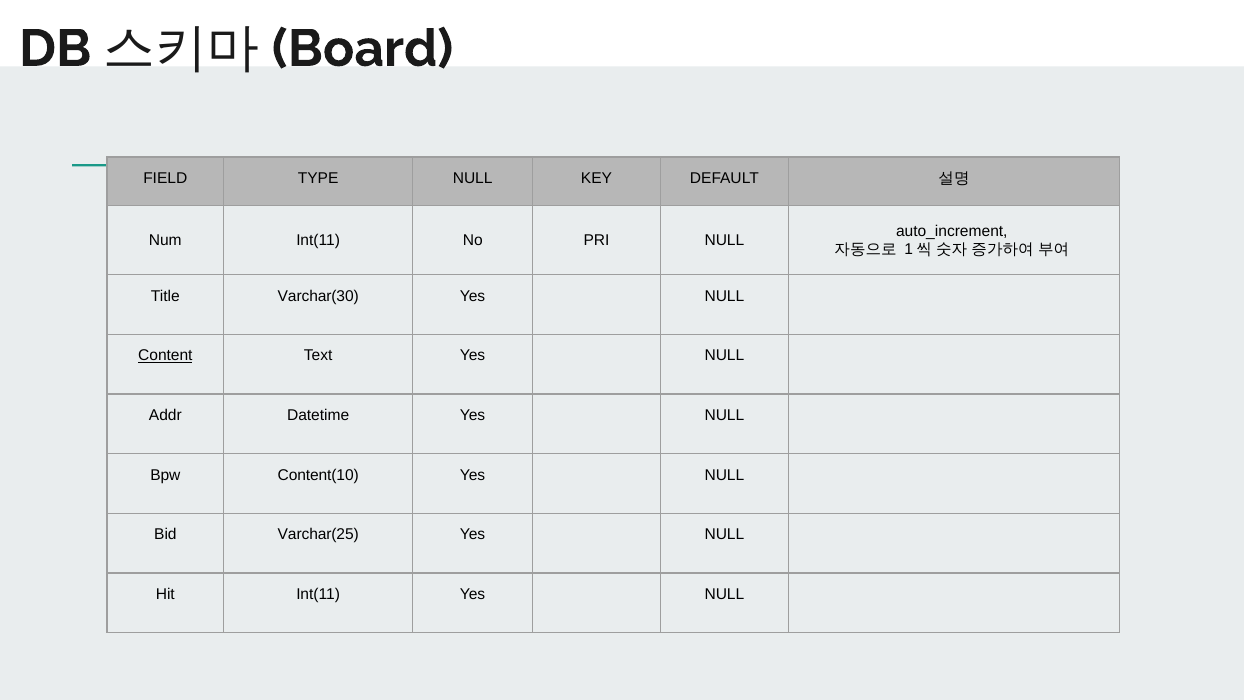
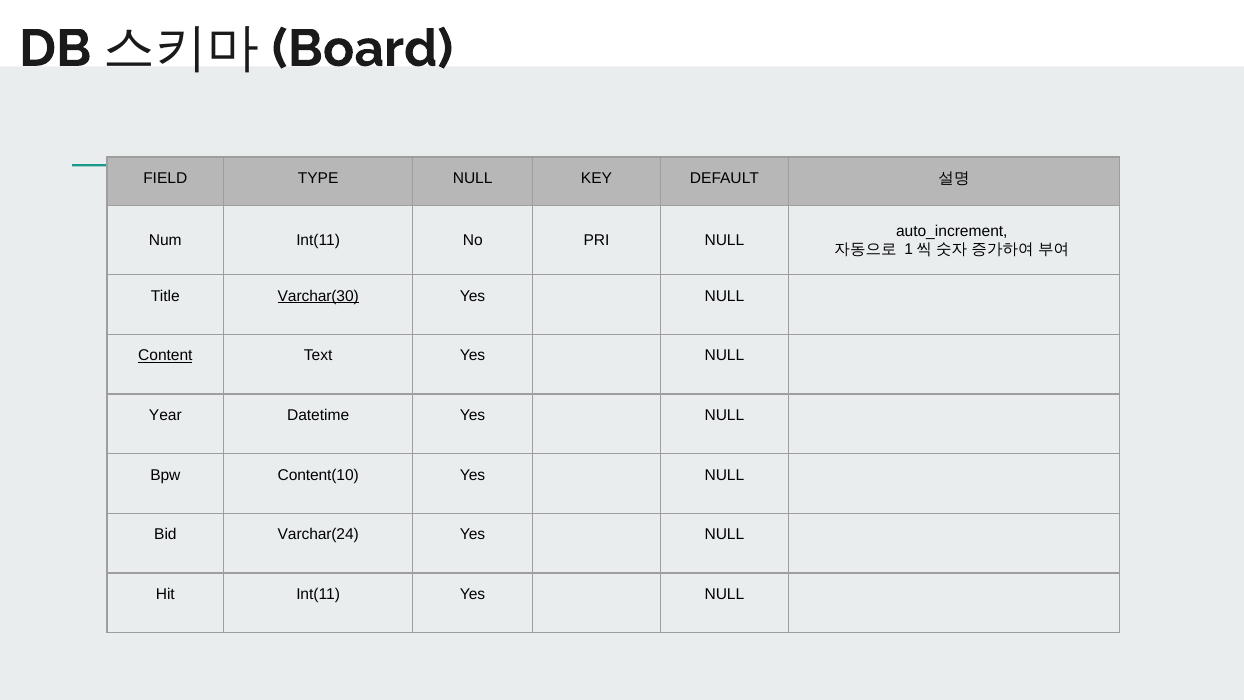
Varchar(30 underline: none -> present (318, 296)
Addr: Addr -> Year (165, 415)
Varchar(25: Varchar(25 -> Varchar(24 (318, 534)
